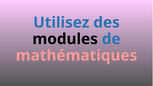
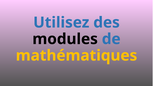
mathématiques colour: pink -> yellow (76, 56)
